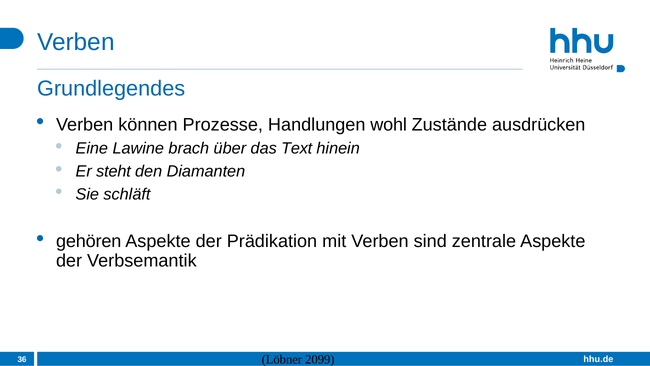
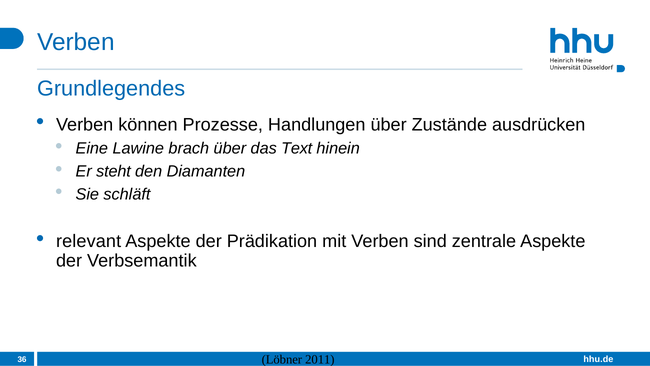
Handlungen wohl: wohl -> über (389, 125)
gehören: gehören -> relevant (89, 241)
2099: 2099 -> 2011 (320, 360)
